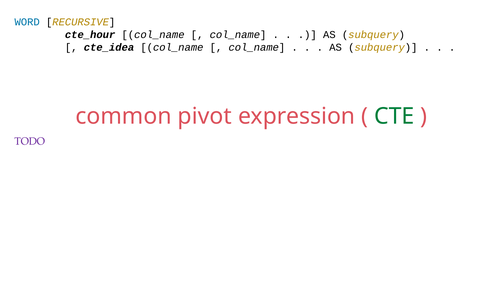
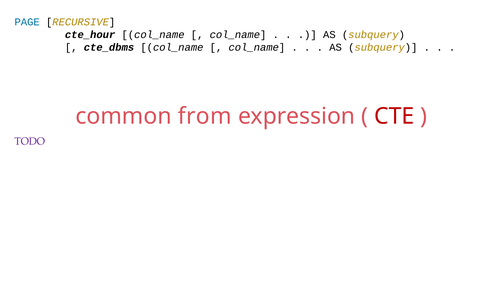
WORD: WORD -> PAGE (27, 22)
cte_idea: cte_idea -> cte_dbms (109, 47)
pivot: pivot -> from (205, 116)
CTE colour: green -> red (394, 116)
